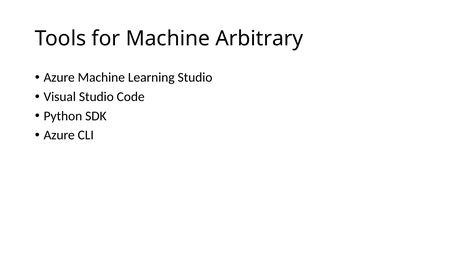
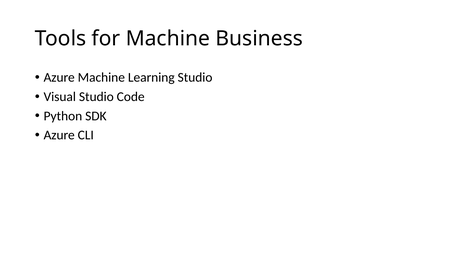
Arbitrary: Arbitrary -> Business (259, 39)
